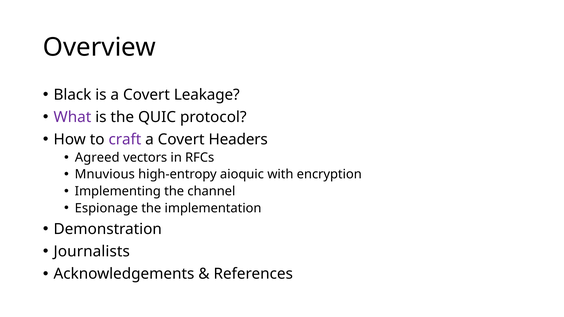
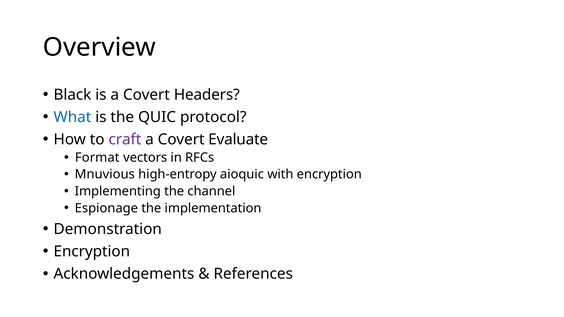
Leakage: Leakage -> Headers (207, 95)
What colour: purple -> blue (72, 117)
Headers: Headers -> Evaluate (238, 139)
Agreed: Agreed -> Format (97, 158)
Journalists: Journalists -> Encryption (92, 252)
